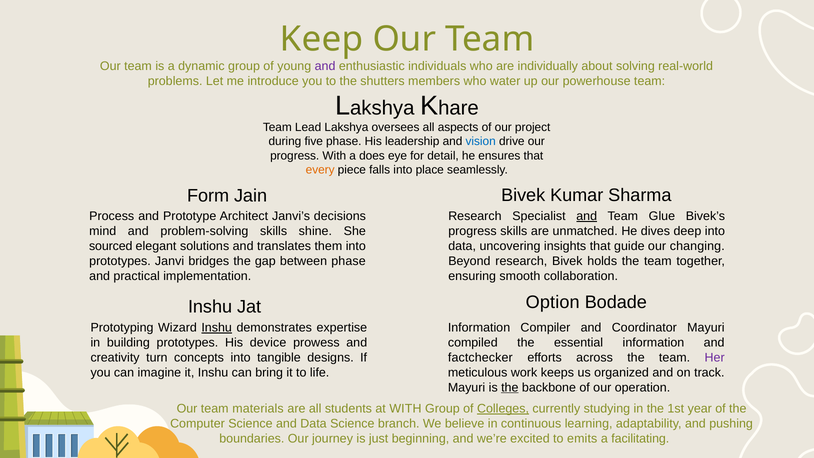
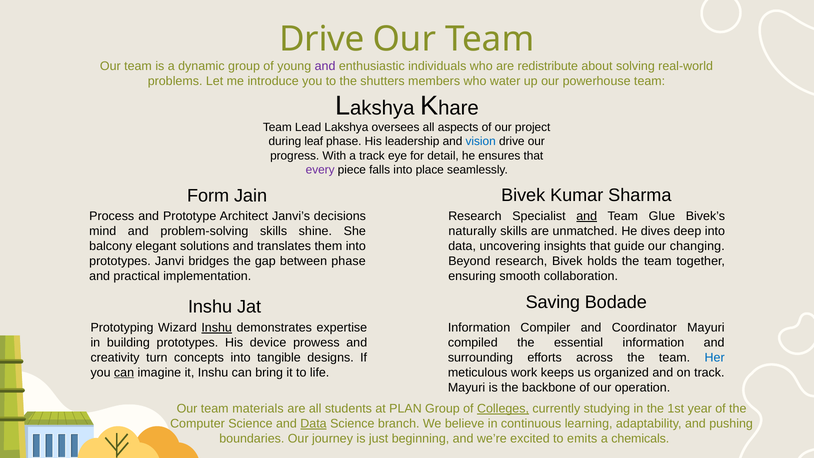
Keep: Keep -> Drive (322, 39)
individually: individually -> redistribute (548, 66)
five: five -> leaf (314, 142)
a does: does -> track (372, 156)
every colour: orange -> purple (320, 170)
progress: progress -> naturally (472, 231)
sourced: sourced -> balcony (111, 246)
Option: Option -> Saving (553, 302)
factchecker: factchecker -> surrounding (480, 357)
Her colour: purple -> blue (715, 357)
can underline: none -> present (124, 372)
the underline: present -> none (510, 387)
at WITH: WITH -> PLAN (405, 409)
Data underline: none -> present (313, 424)
facilitating: facilitating -> chemicals (640, 438)
